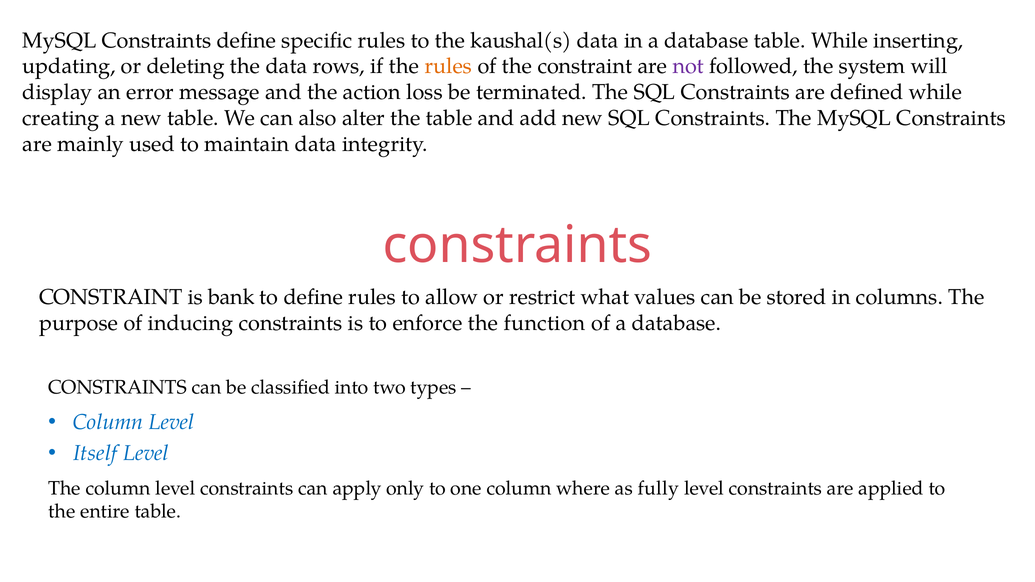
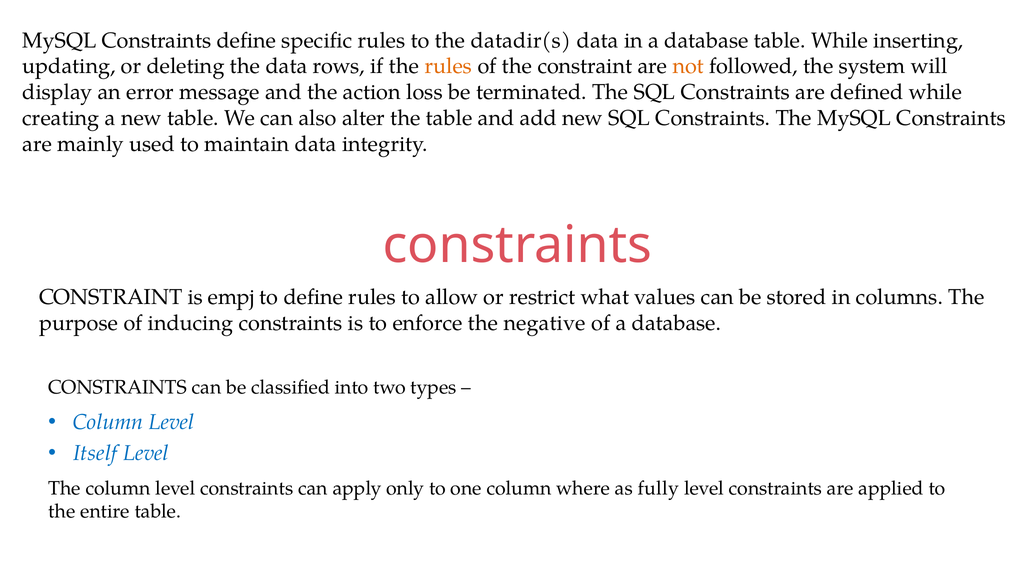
kaushal(s: kaushal(s -> datadir(s (521, 40)
not colour: purple -> orange (688, 66)
bank: bank -> empj (231, 297)
function: function -> negative (545, 323)
